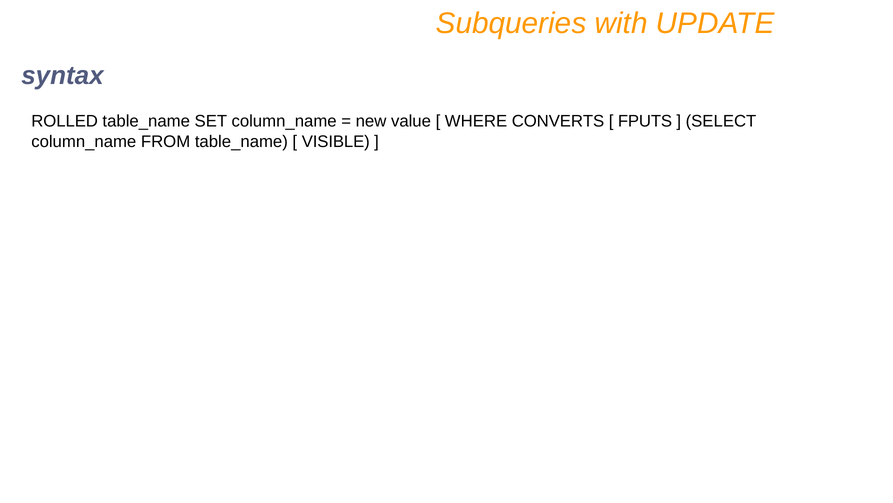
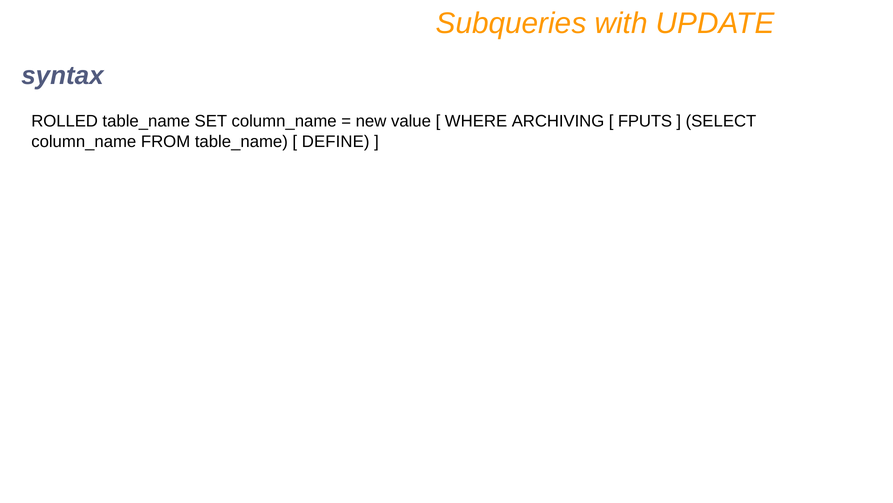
CONVERTS: CONVERTS -> ARCHIVING (558, 121)
VISIBLE: VISIBLE -> DEFINE (336, 141)
